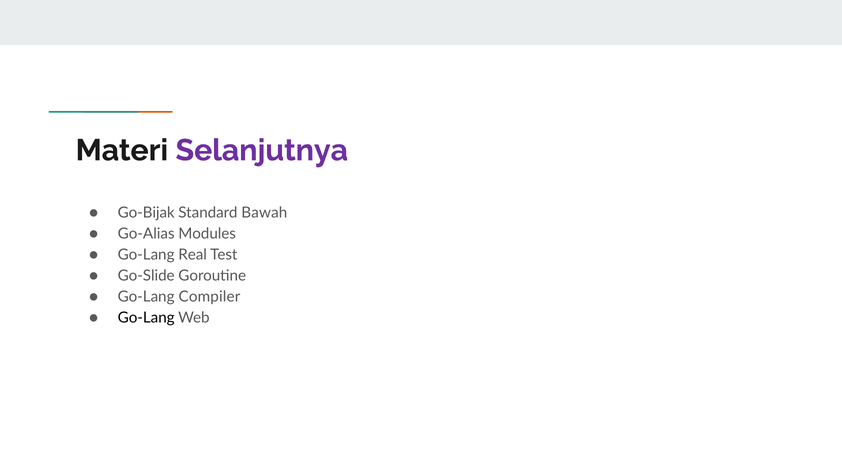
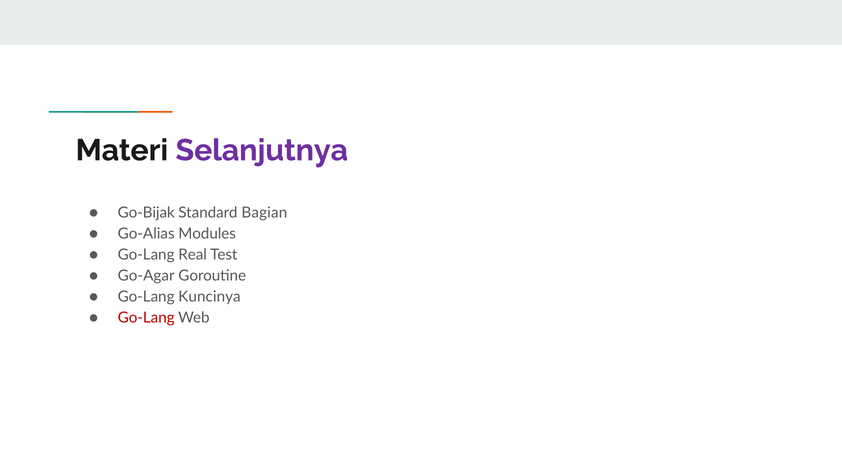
Bawah: Bawah -> Bagian (264, 213)
Go-Slide: Go-Slide -> Go-Agar (146, 276)
Compiler: Compiler -> Kuncinya (210, 297)
Go-Lang colour: black -> red (146, 318)
